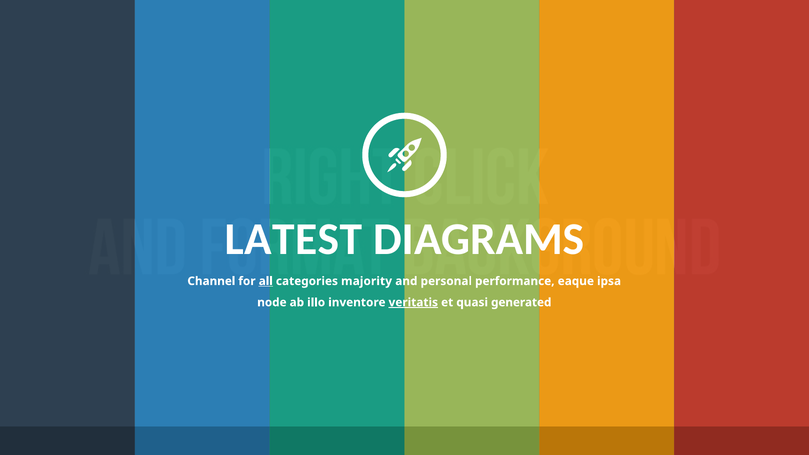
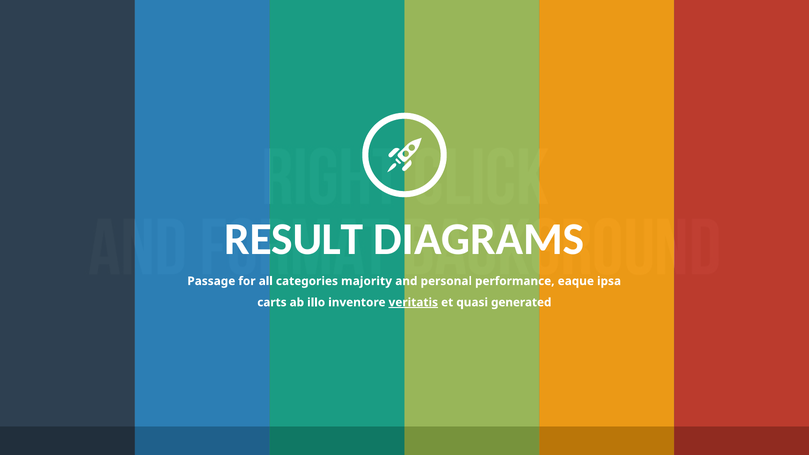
LATEST: LATEST -> RESULT (294, 239)
Channel: Channel -> Passage (211, 281)
all underline: present -> none (266, 281)
node: node -> carts (272, 302)
